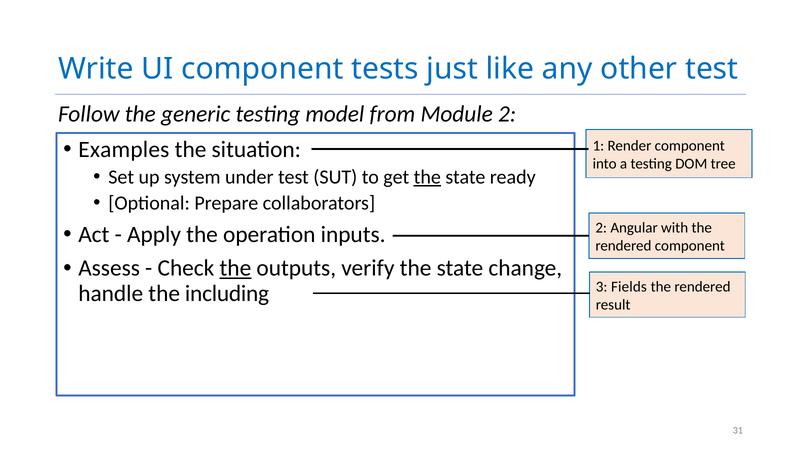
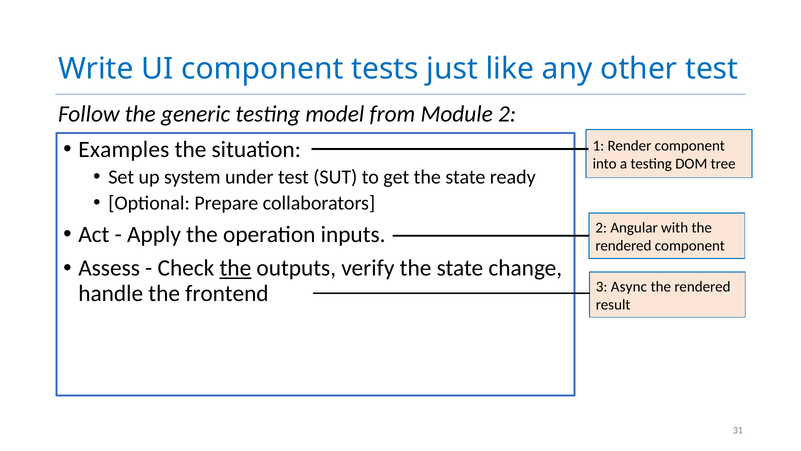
the underline: present -> none (427, 177)
Fields: Fields -> Async (629, 286)
including: including -> frontend (227, 293)
